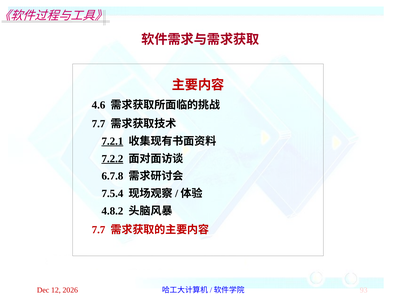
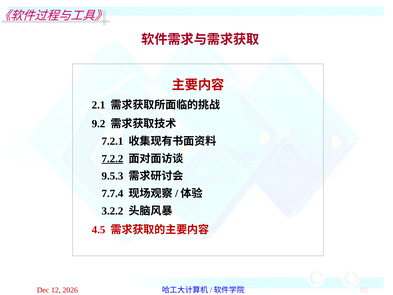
4.6: 4.6 -> 2.1 (99, 105)
7.7: 7.7 -> 9.2 (99, 124)
7.2.1 underline: present -> none (112, 141)
6.7.8: 6.7.8 -> 9.5.3 (112, 176)
7.5.4: 7.5.4 -> 7.7.4 (112, 193)
4.8.2: 4.8.2 -> 3.2.2 (112, 211)
7.7: 7.7 -> 4.5 (99, 229)
